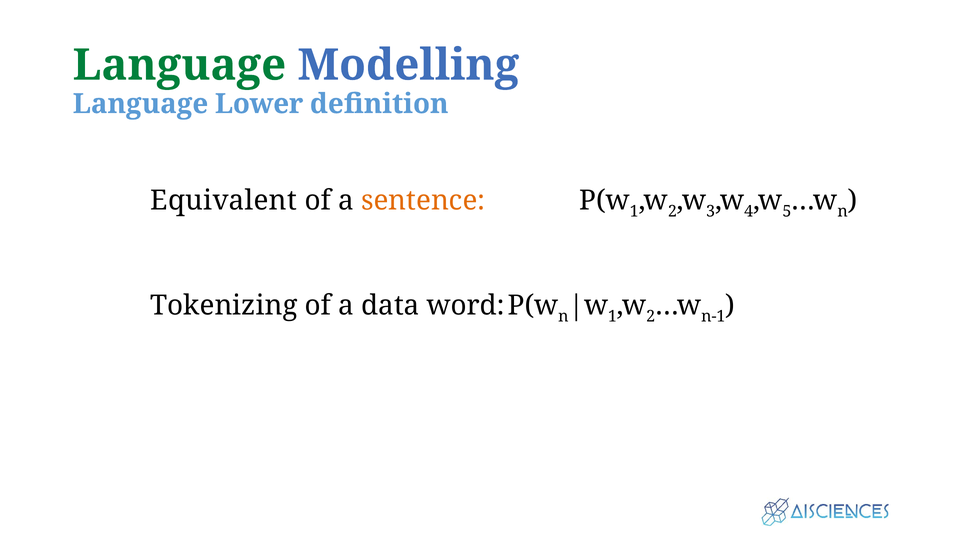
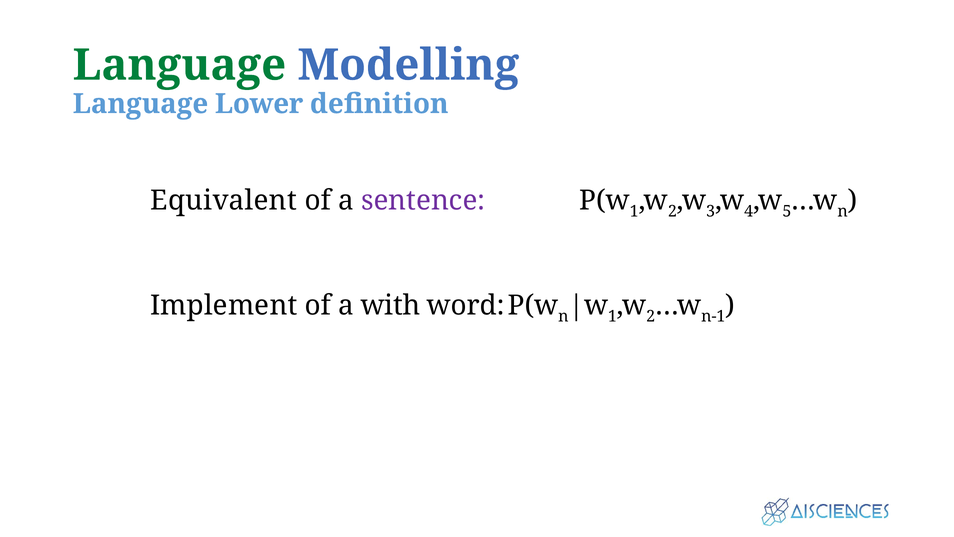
sentence colour: orange -> purple (423, 200)
Tokenizing: Tokenizing -> Implement (224, 305)
data: data -> with (391, 305)
